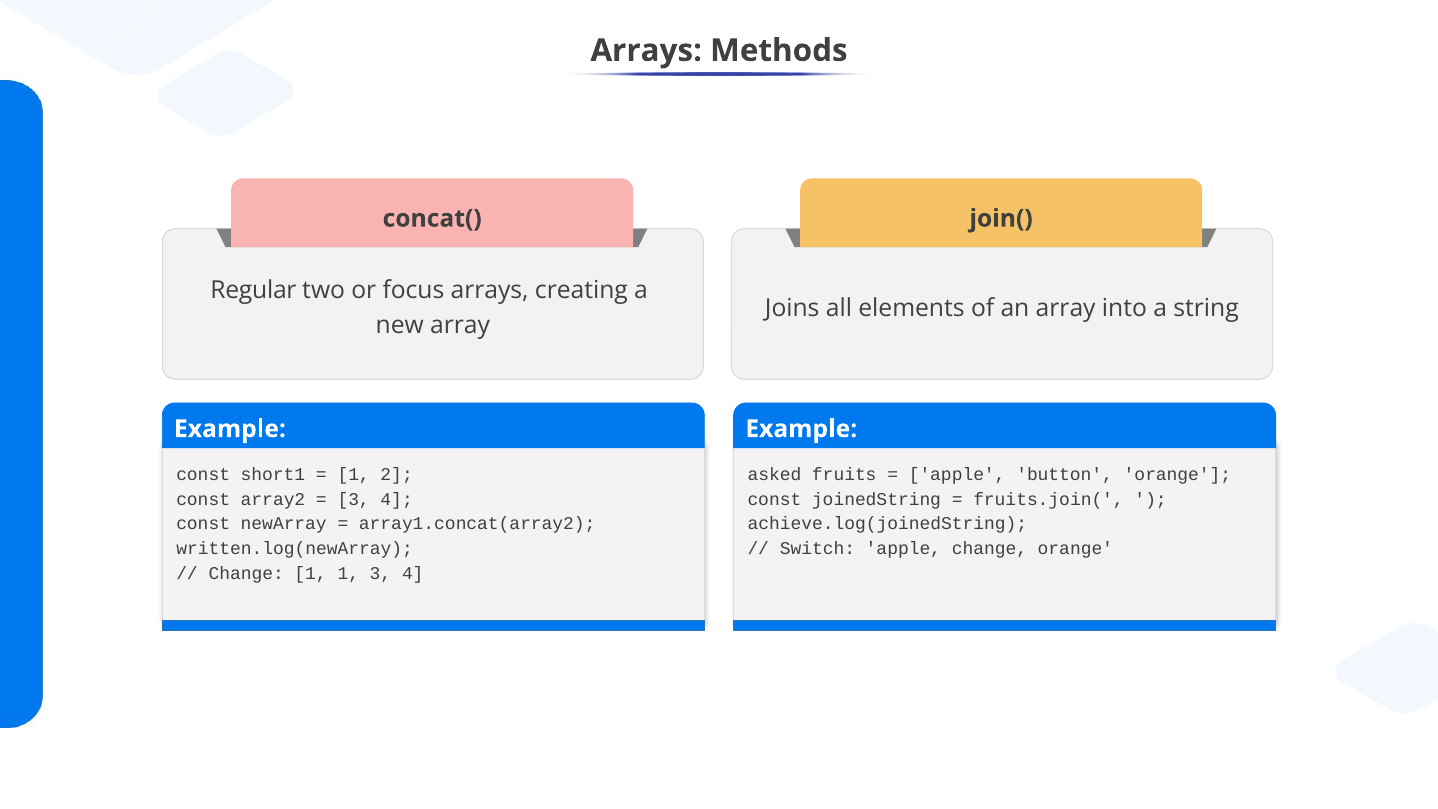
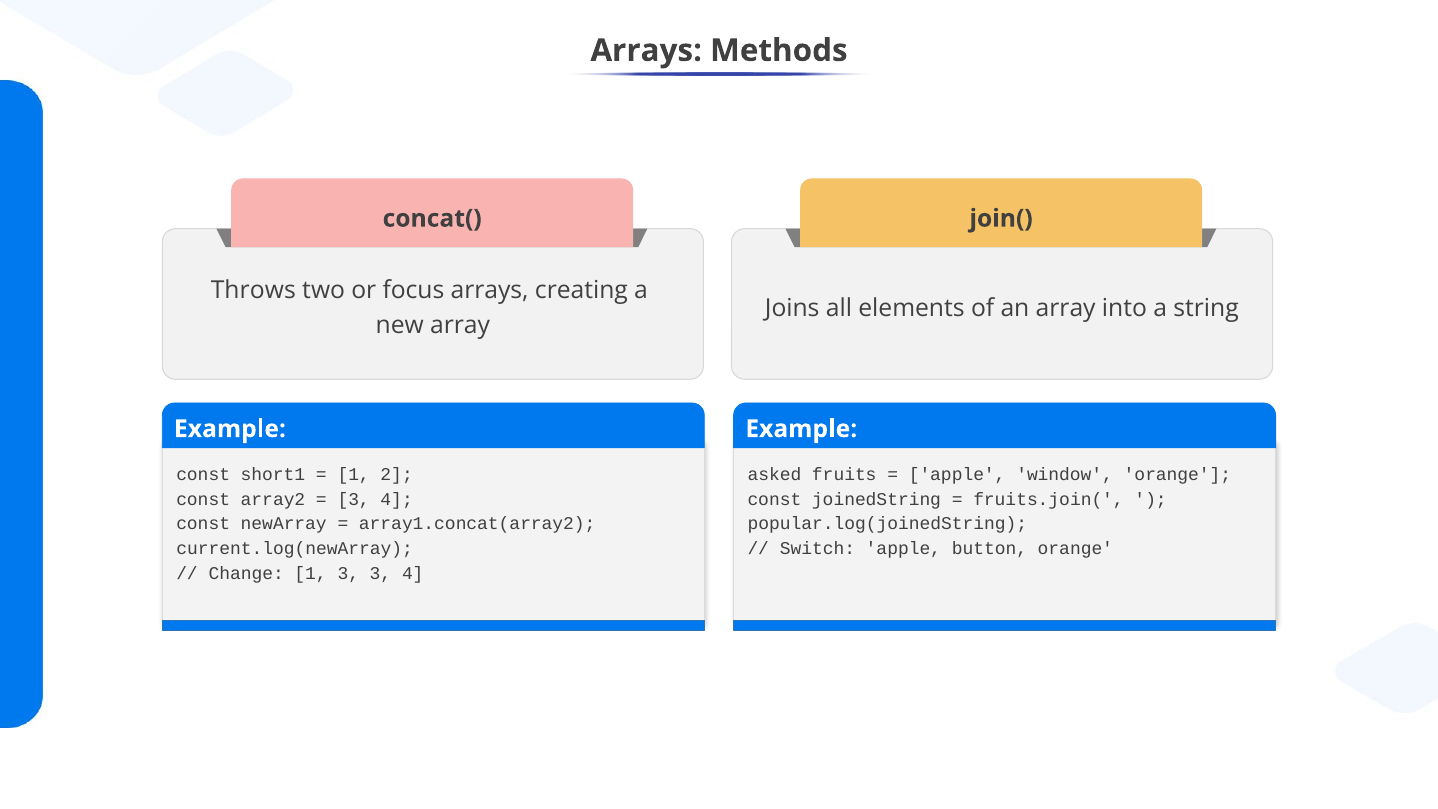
Regular: Regular -> Throws (253, 291)
button: button -> window (1065, 474)
achieve.log(joinedString: achieve.log(joinedString -> popular.log(joinedString (887, 524)
written.log(newArray: written.log(newArray -> current.log(newArray (295, 549)
apple change: change -> button (989, 549)
1 1: 1 -> 3 (348, 573)
